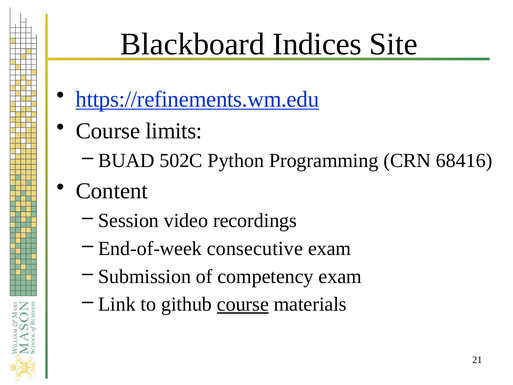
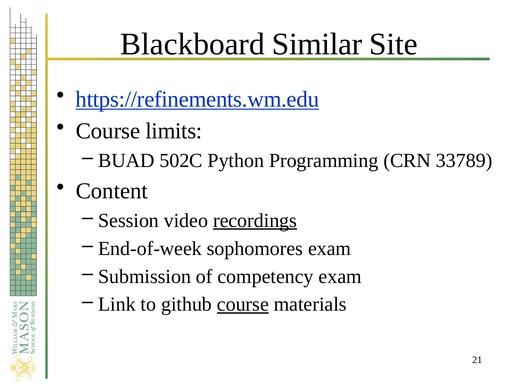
Indices: Indices -> Similar (317, 44)
68416: 68416 -> 33789 (464, 160)
recordings underline: none -> present (255, 220)
consecutive: consecutive -> sophomores (255, 248)
